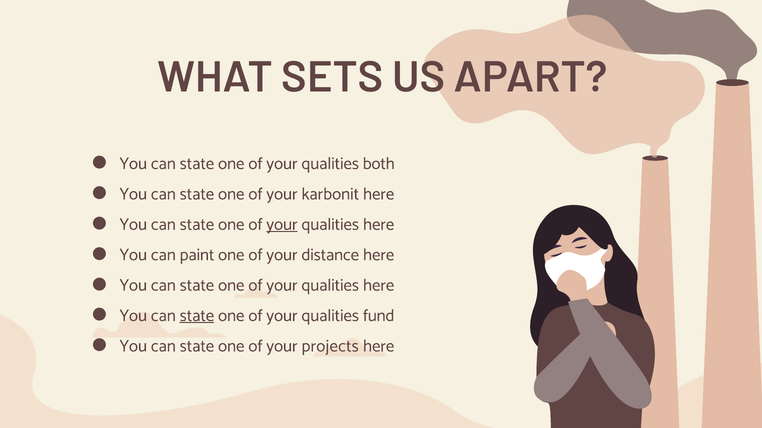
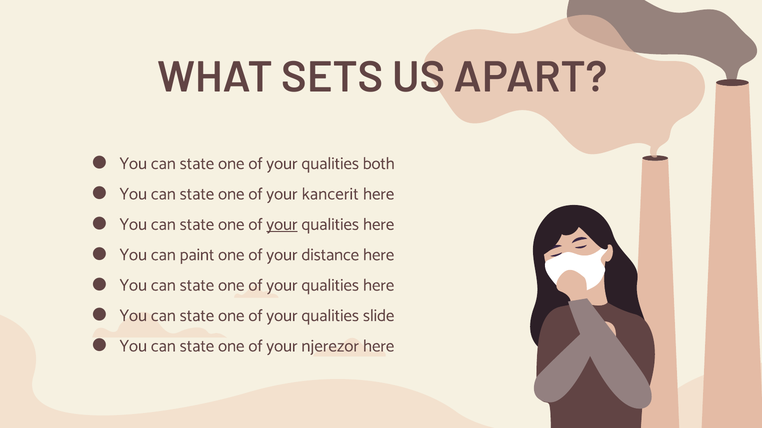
karbonit: karbonit -> kancerit (330, 194)
state underline: present -> none (197, 316)
fund: fund -> slide (379, 316)
projects: projects -> njerezor (330, 346)
